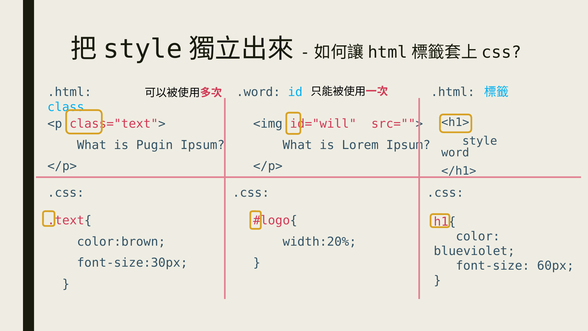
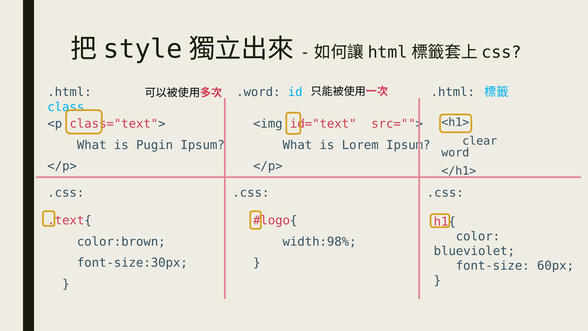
id="will: id="will -> id="text (323, 124)
style: style -> clear (480, 141)
width:20%: width:20% -> width:98% (320, 242)
